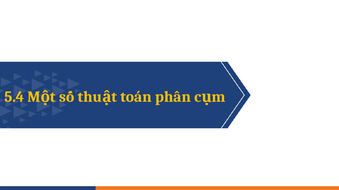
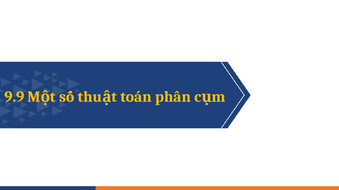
5.4: 5.4 -> 9.9 (14, 97)
